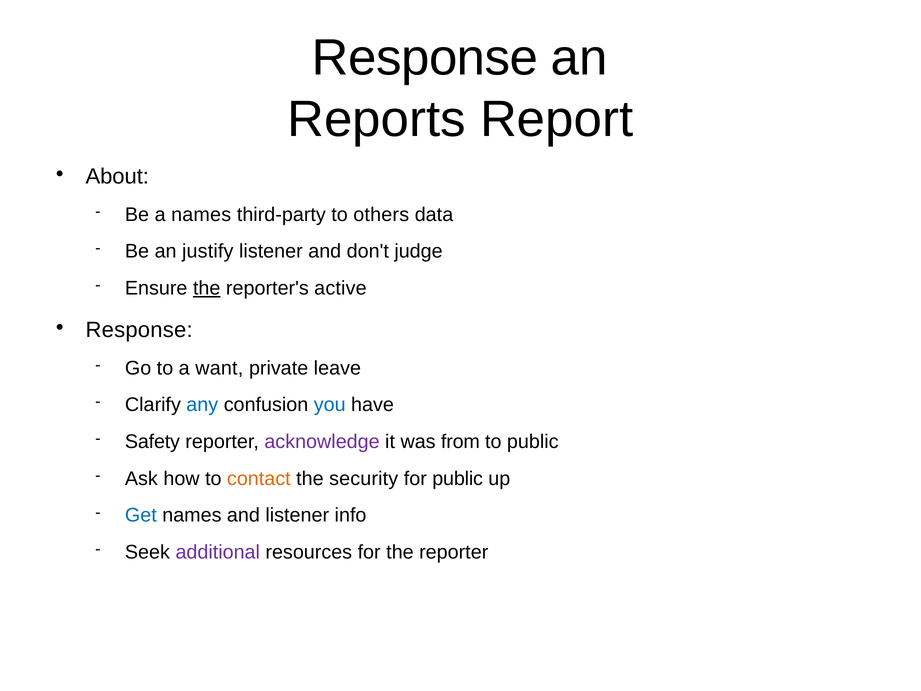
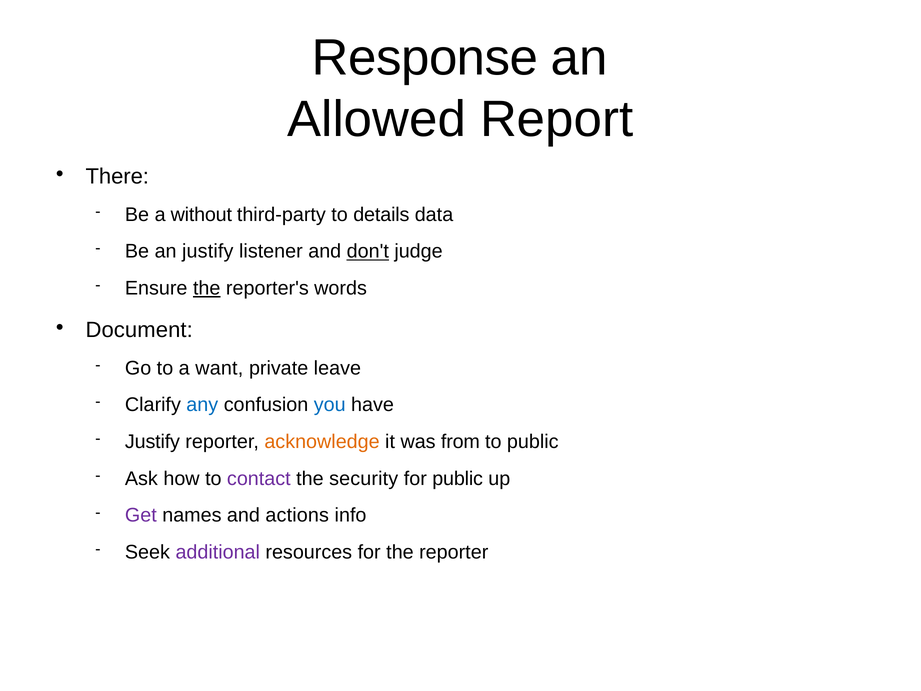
Reports: Reports -> Allowed (377, 119)
About: About -> There (117, 176)
a names: names -> without (201, 214)
others: others -> details (381, 214)
don't underline: none -> present (368, 251)
active: active -> words (341, 288)
Response: Response -> Document (139, 330)
Safety: Safety -> Justify (152, 442)
acknowledge colour: purple -> orange (322, 442)
contact colour: orange -> purple (259, 478)
Get colour: blue -> purple (141, 515)
and listener: listener -> actions (297, 515)
